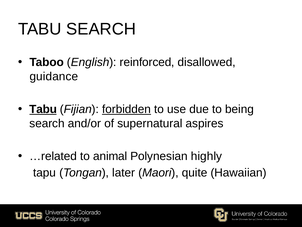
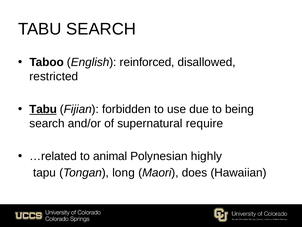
guidance: guidance -> restricted (54, 76)
forbidden underline: present -> none (127, 109)
aspires: aspires -> require (205, 123)
later: later -> long (124, 172)
quite: quite -> does (195, 172)
